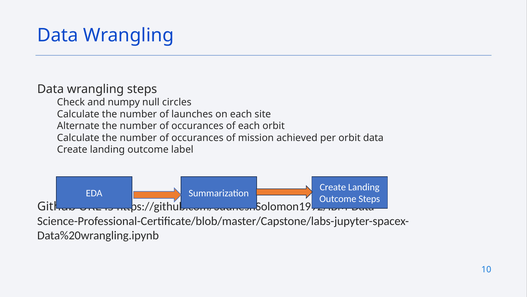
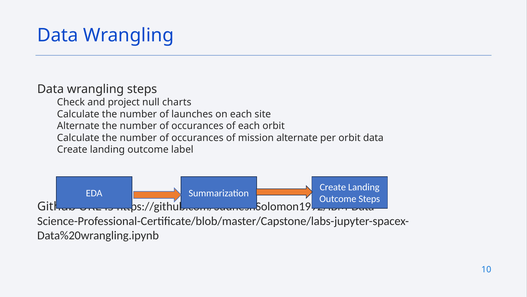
numpy: numpy -> project (124, 102)
circles: circles -> charts (177, 102)
mission achieved: achieved -> alternate (297, 138)
